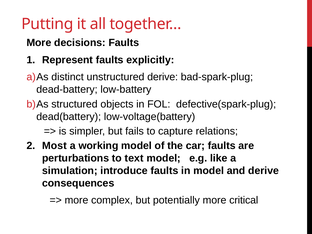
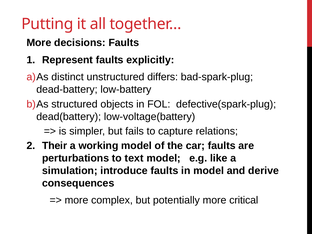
unstructured derive: derive -> differs (163, 77)
Most: Most -> Their (55, 146)
